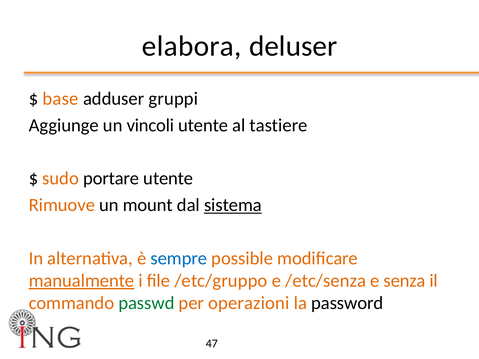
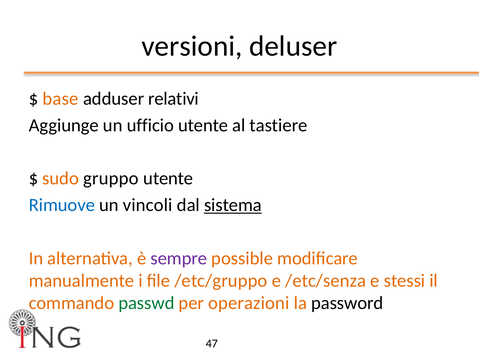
elabora: elabora -> versioni (192, 46)
gruppi: gruppi -> relativi (174, 99)
vincoli: vincoli -> ufficio (150, 125)
portare: portare -> gruppo (111, 179)
Rimuove colour: orange -> blue (62, 205)
mount: mount -> vincoli (148, 205)
sempre colour: blue -> purple (179, 258)
manualmente underline: present -> none (81, 281)
senza: senza -> stessi (404, 281)
